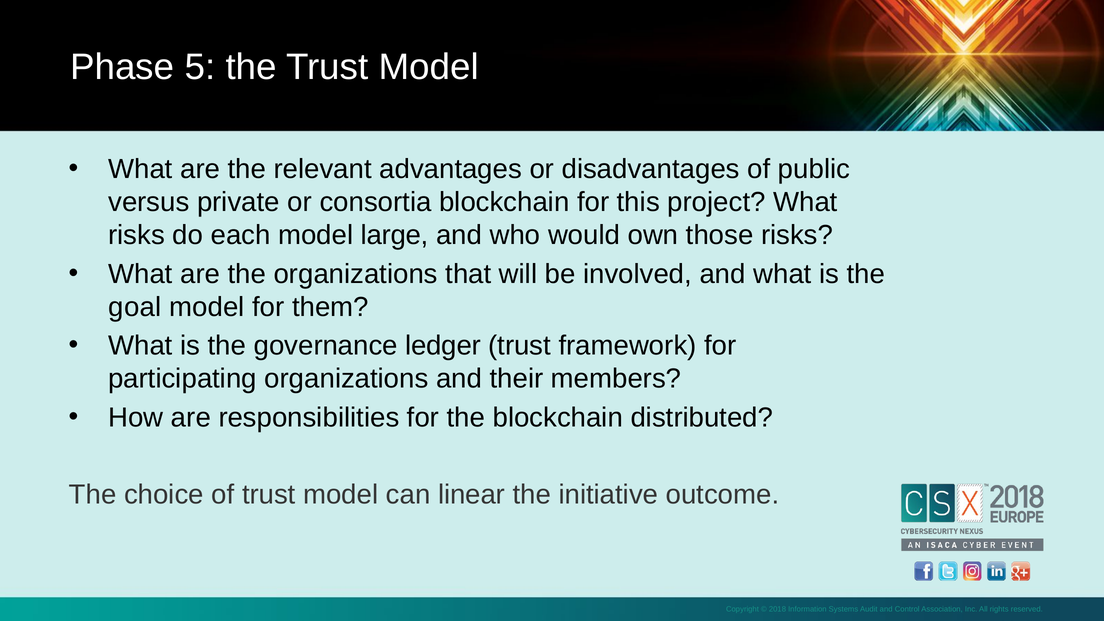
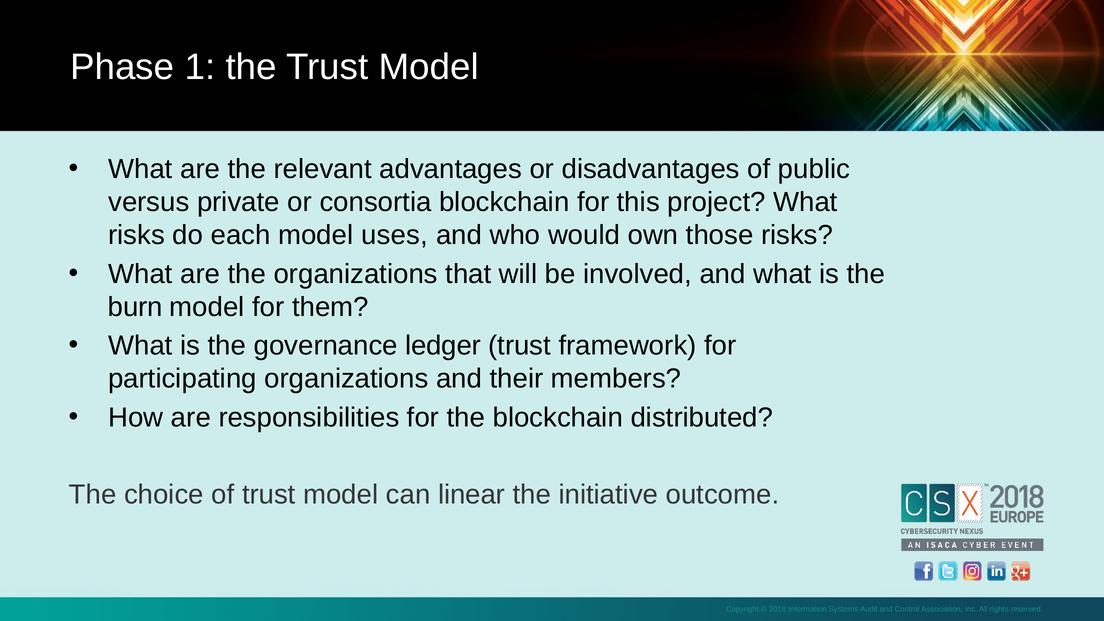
5: 5 -> 1 (200, 67)
large: large -> uses (395, 235)
goal: goal -> burn (135, 307)
